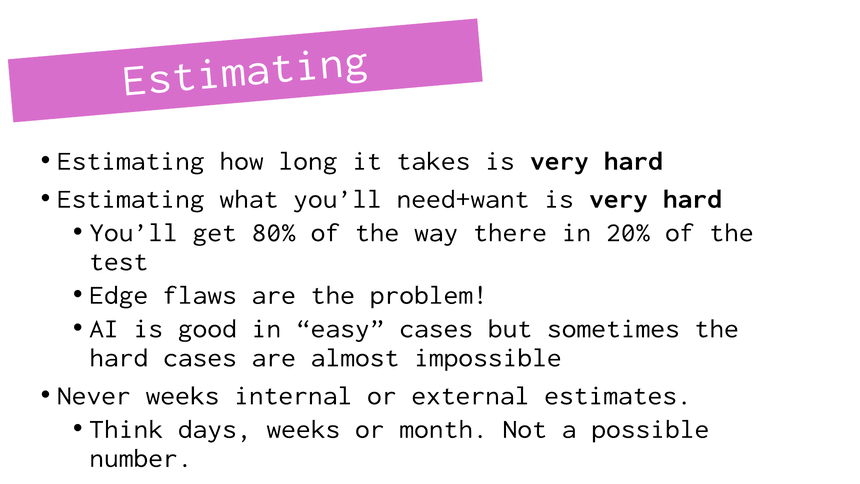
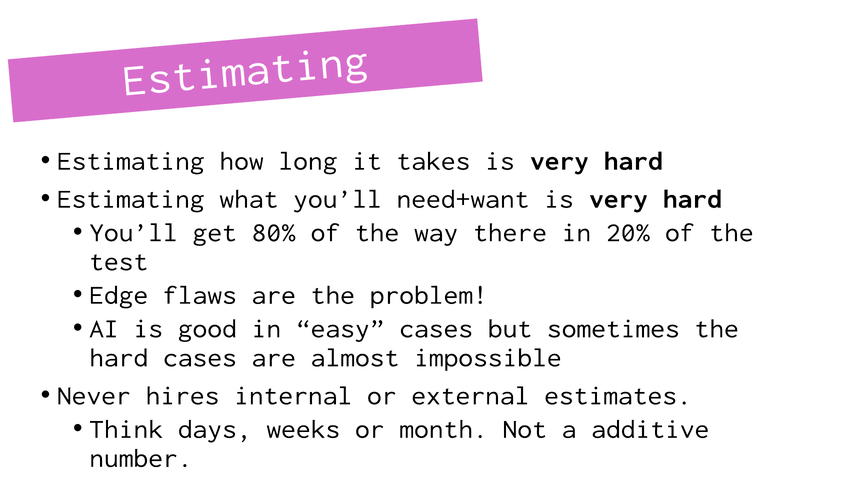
Never weeks: weeks -> hires (182, 395)
possible: possible -> additive (650, 429)
